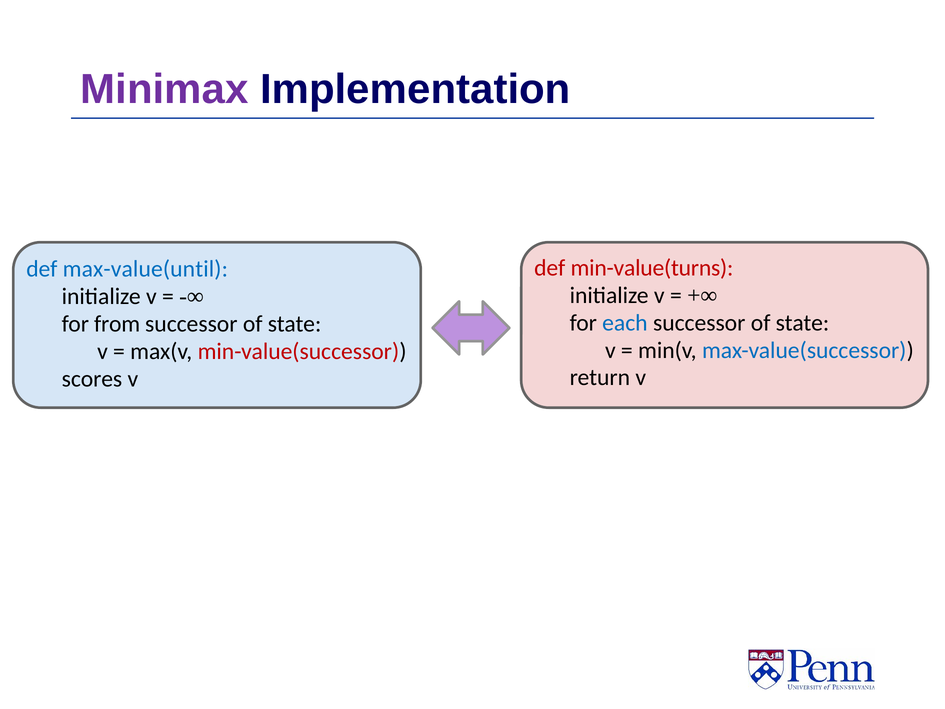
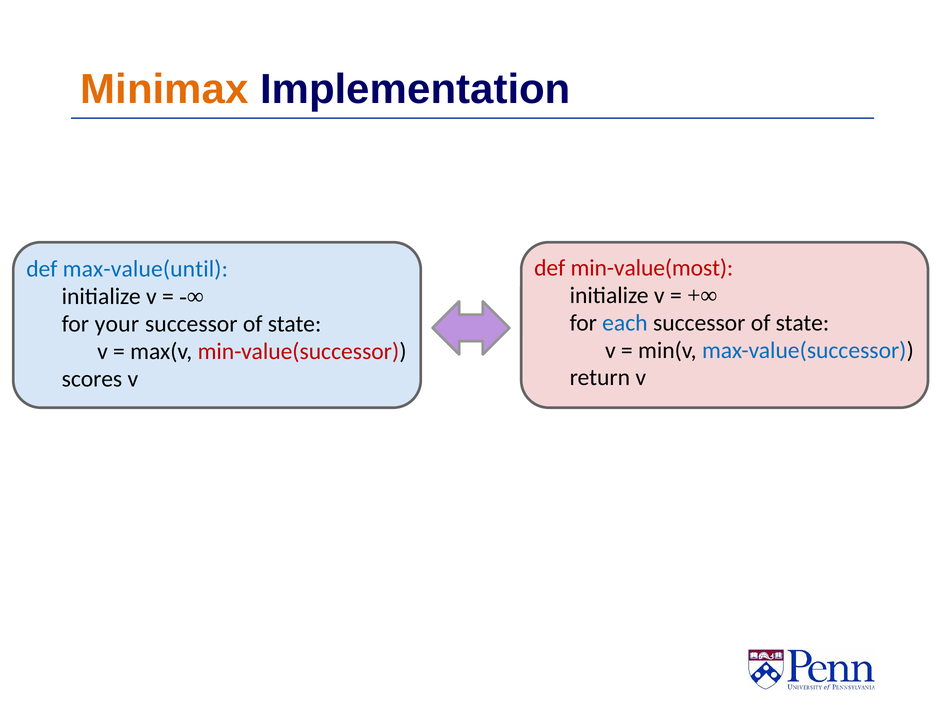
Minimax colour: purple -> orange (164, 90)
min-value(turns: min-value(turns -> min-value(most (652, 268)
from: from -> your (117, 324)
